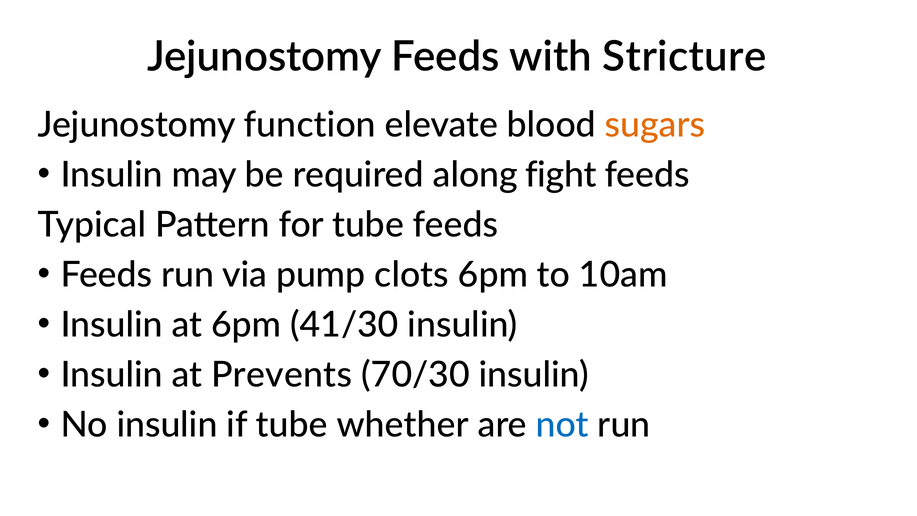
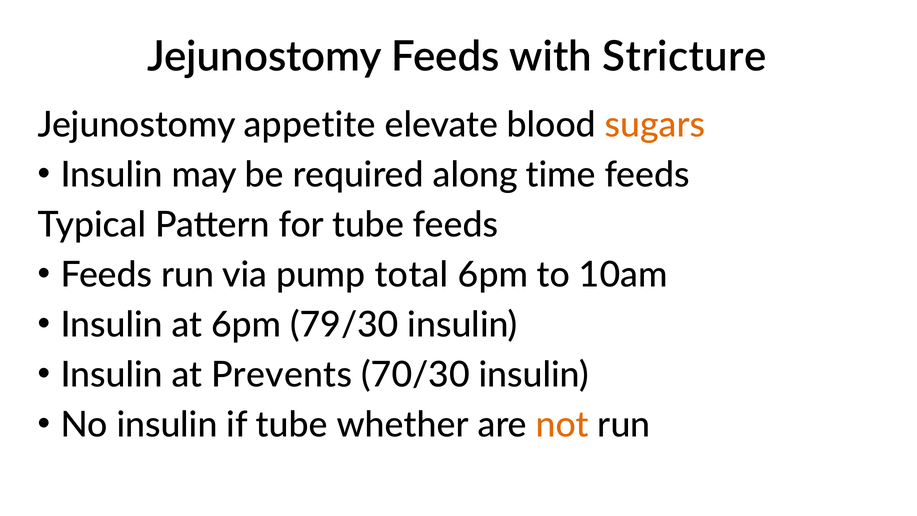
function: function -> appetite (310, 125)
fight: fight -> time (561, 175)
clots: clots -> total (412, 275)
41/30: 41/30 -> 79/30 (344, 325)
not colour: blue -> orange (562, 425)
